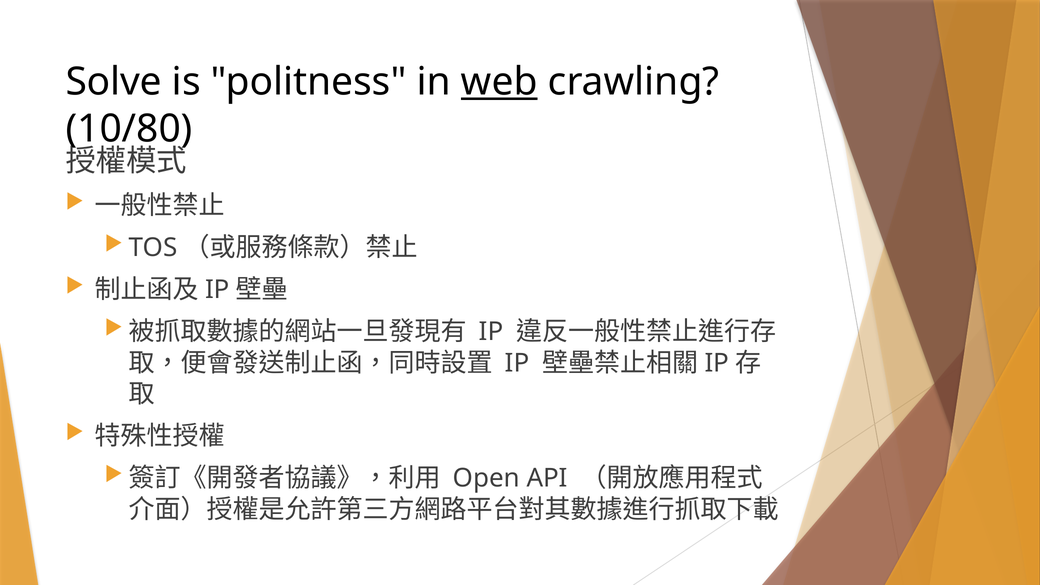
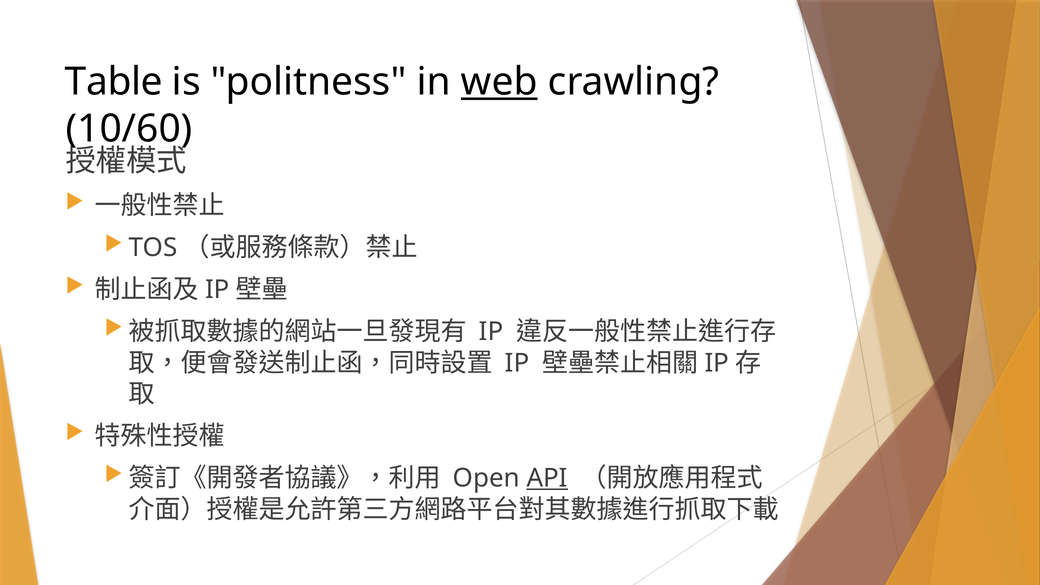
Solve: Solve -> Table (114, 82)
10/80: 10/80 -> 10/60 (129, 129)
API underline: none -> present (547, 478)
